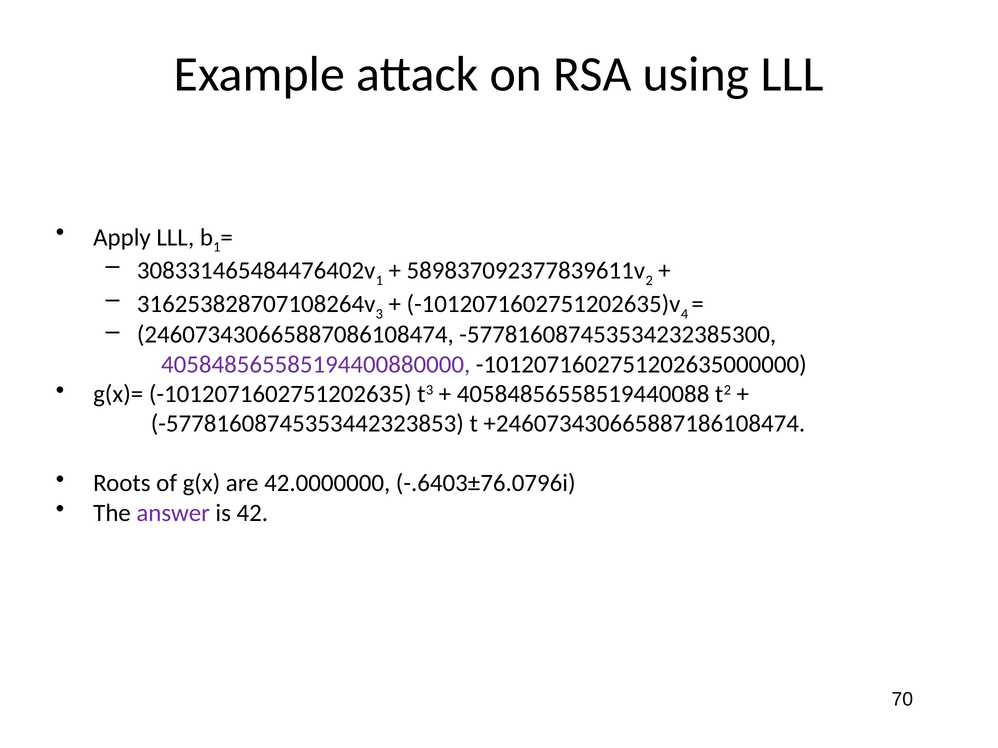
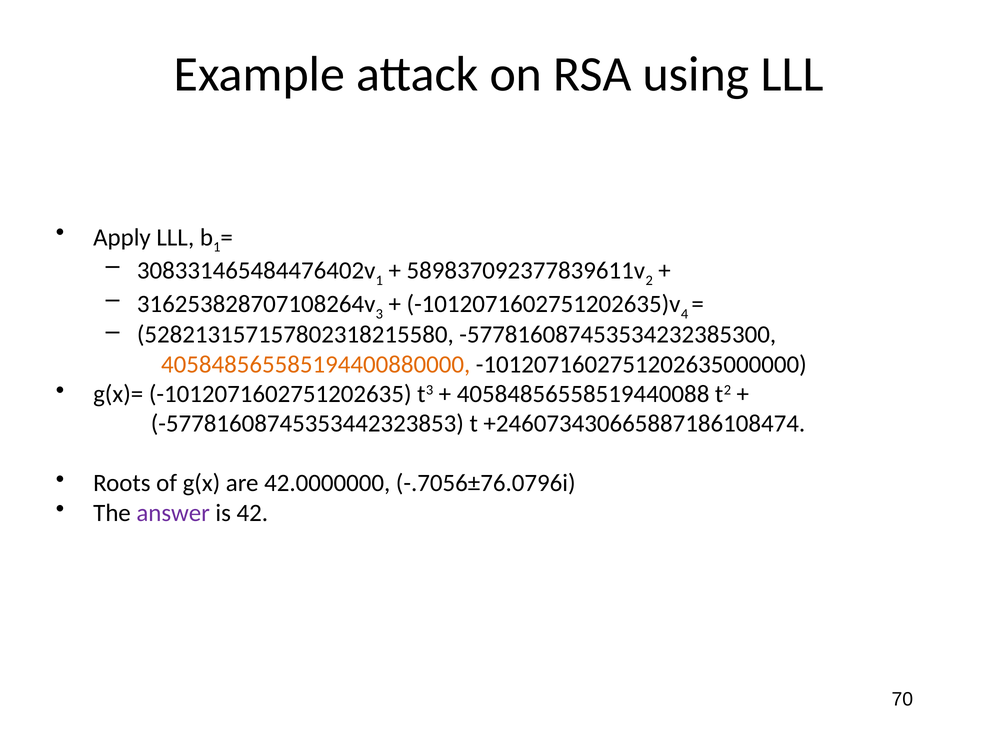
246073430665887086108474: 246073430665887086108474 -> 528213157157802318215580 (295, 335)
405848565585194400880000 colour: purple -> orange (316, 365)
-.6403±76.0796i: -.6403±76.0796i -> -.7056±76.0796i (486, 483)
